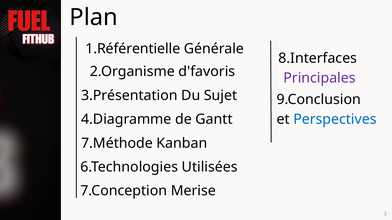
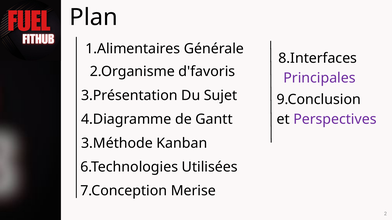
1.Référentielle: 1.Référentielle -> 1.Alimentaires (133, 49)
Perspectives colour: blue -> purple (335, 120)
7.Méthode: 7.Méthode -> 3.Méthode (117, 143)
